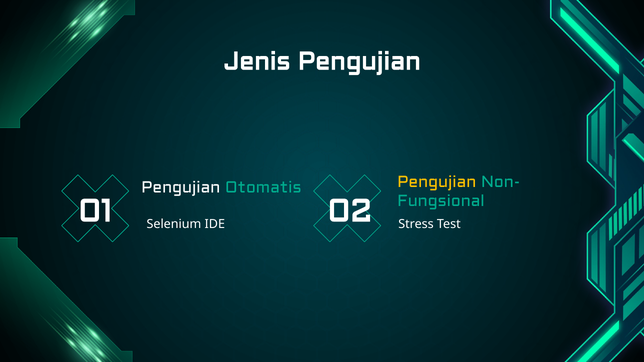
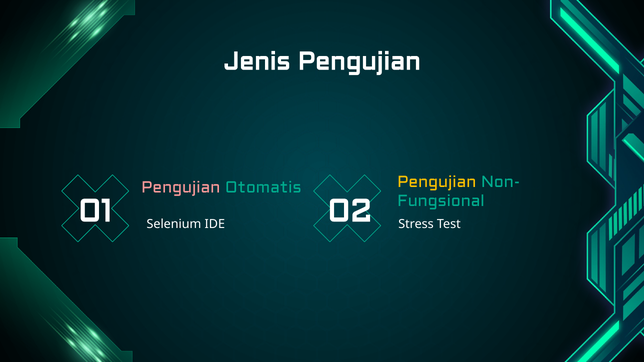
Pengujian colour: white -> pink (181, 188)
